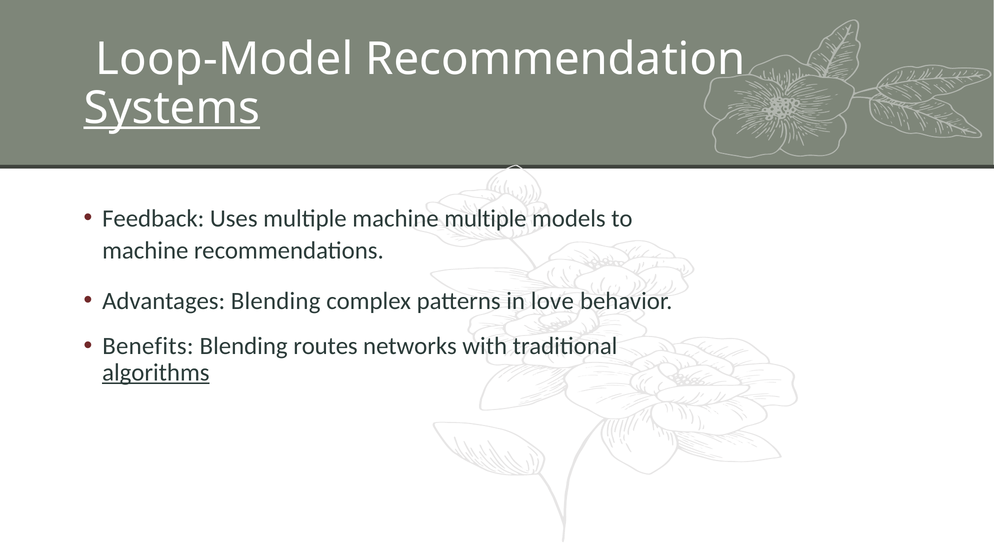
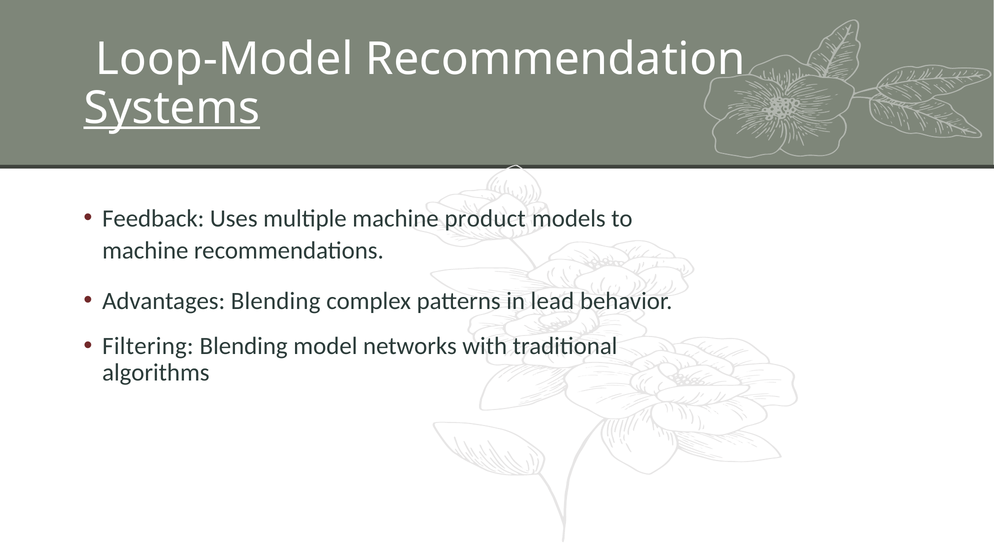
machine multiple: multiple -> product (485, 219)
love: love -> lead (552, 301)
Benefits: Benefits -> Filtering (148, 346)
routes: routes -> model (325, 346)
algorithms underline: present -> none (156, 373)
